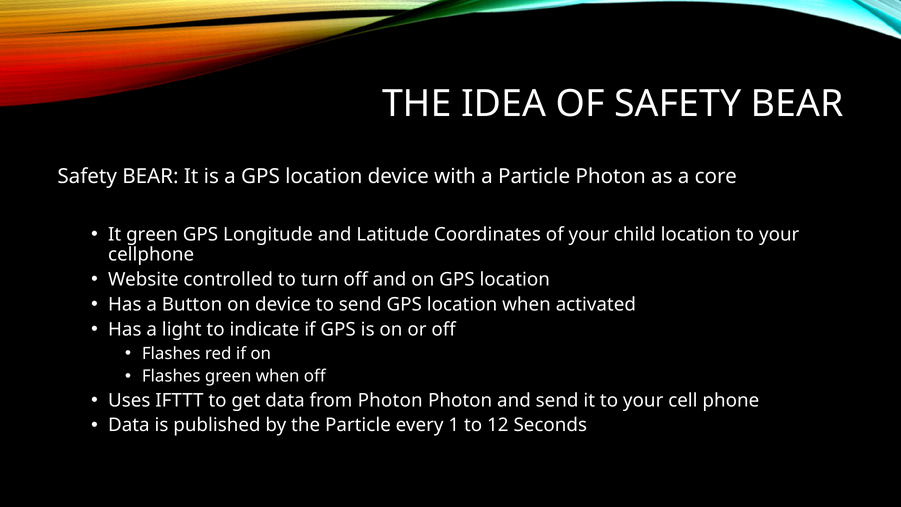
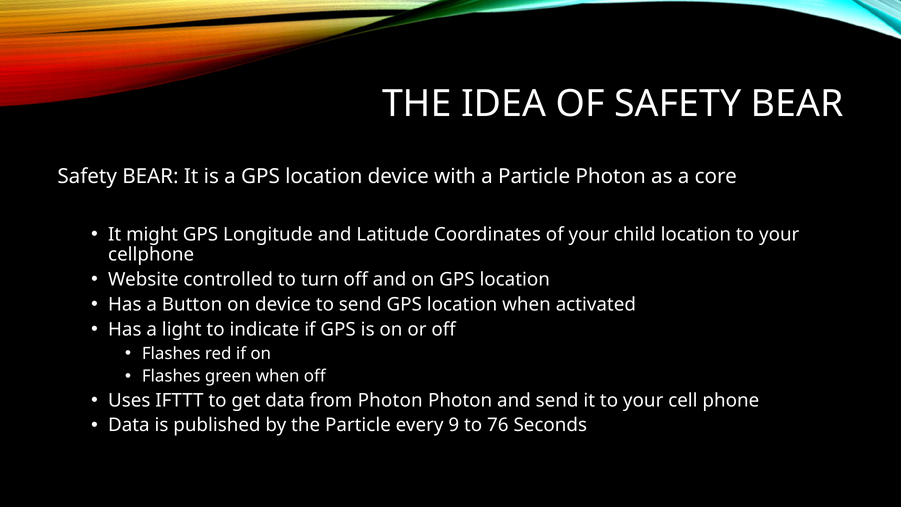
It green: green -> might (152, 234)
1: 1 -> 9 (454, 425)
12: 12 -> 76 (498, 425)
